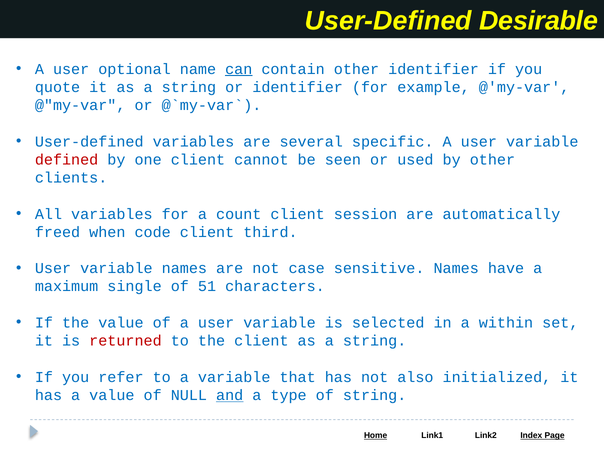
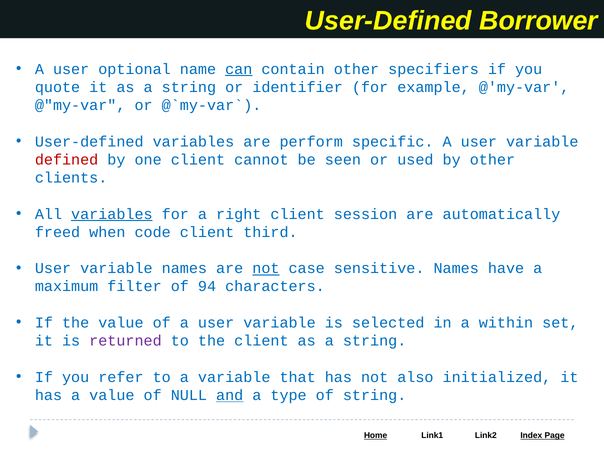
Desirable: Desirable -> Borrower (539, 21)
other identifier: identifier -> specifiers (434, 69)
several: several -> perform (311, 142)
variables underline: none -> present (112, 214)
count: count -> right (239, 214)
not underline: none -> present (266, 268)
single: single -> filter (135, 287)
51: 51 -> 94 (207, 287)
returned colour: red -> purple (125, 341)
